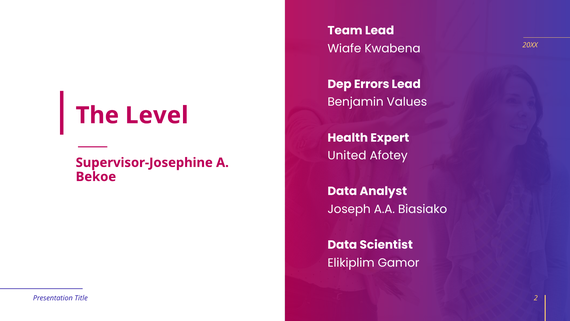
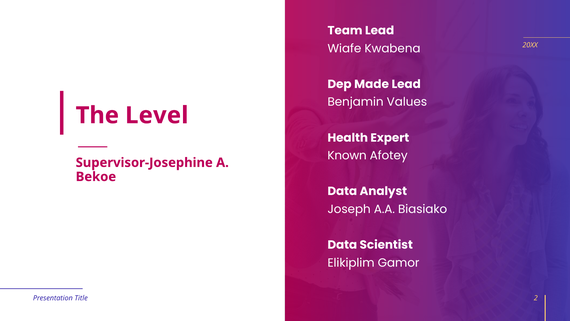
Errors: Errors -> Made (372, 84)
United: United -> Known (347, 155)
